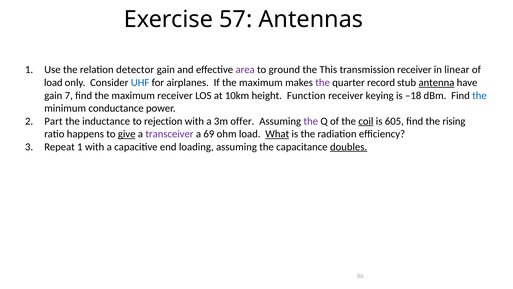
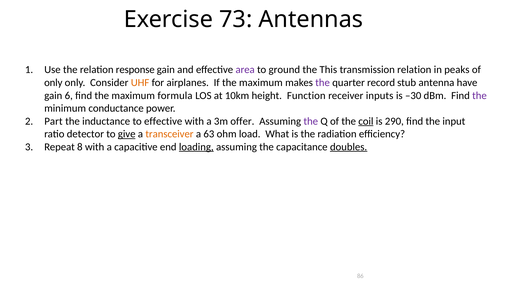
57: 57 -> 73 (236, 19)
detector: detector -> response (135, 70)
transmission receiver: receiver -> relation (414, 70)
linear: linear -> peaks (457, 70)
load: load -> only (53, 83)
UHF colour: blue -> orange (140, 83)
antenna underline: present -> none (436, 83)
7: 7 -> 6 (69, 95)
maximum receiver: receiver -> formula (175, 95)
keying: keying -> inputs (380, 95)
–18: –18 -> –30 (413, 95)
the colour: blue -> purple (479, 95)
to rejection: rejection -> effective (163, 121)
605: 605 -> 290 (394, 121)
rising: rising -> input (454, 121)
happens: happens -> detector (85, 134)
transceiver colour: purple -> orange (169, 134)
69: 69 -> 63 (209, 134)
What underline: present -> none (277, 134)
Repeat 1: 1 -> 8 (80, 147)
loading underline: none -> present (196, 147)
